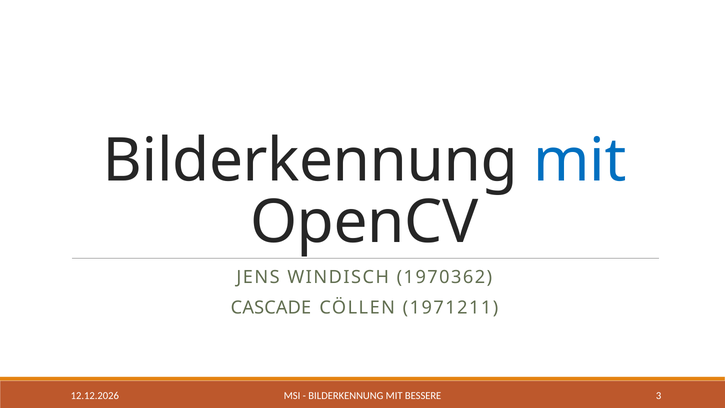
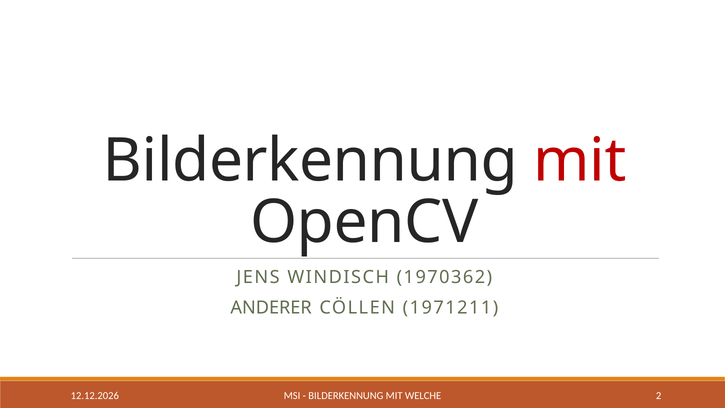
mit colour: blue -> red (580, 161)
CASCADE: CASCADE -> ANDERER (271, 308)
3: 3 -> 2 (659, 396)
BESSERE: BESSERE -> WELCHE (423, 396)
